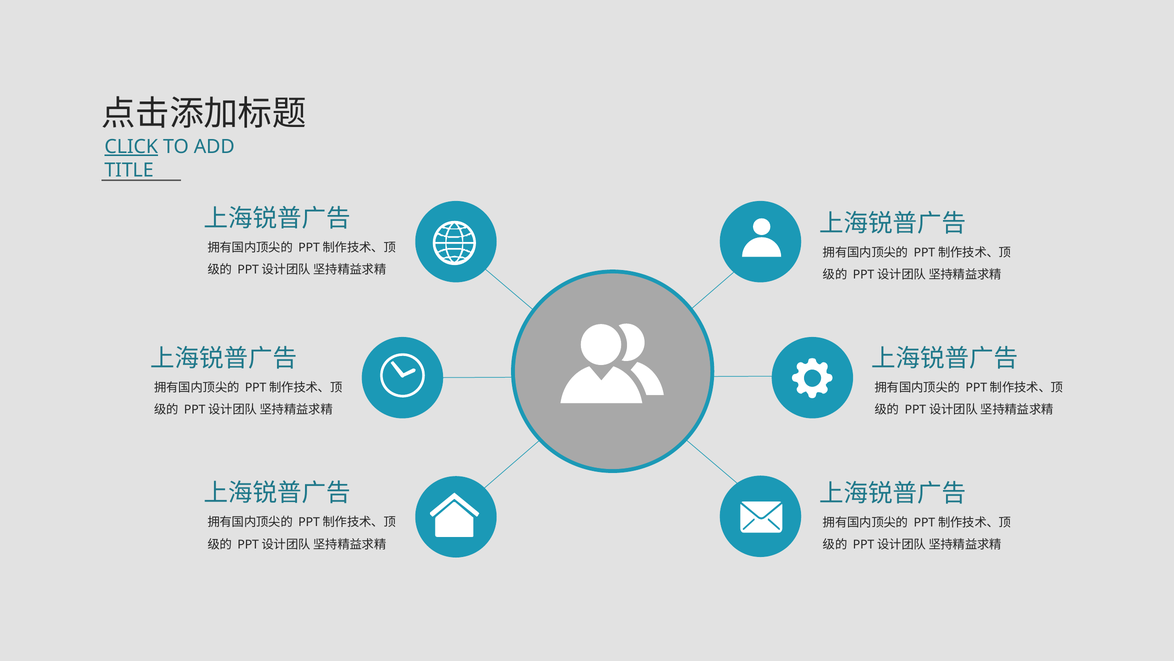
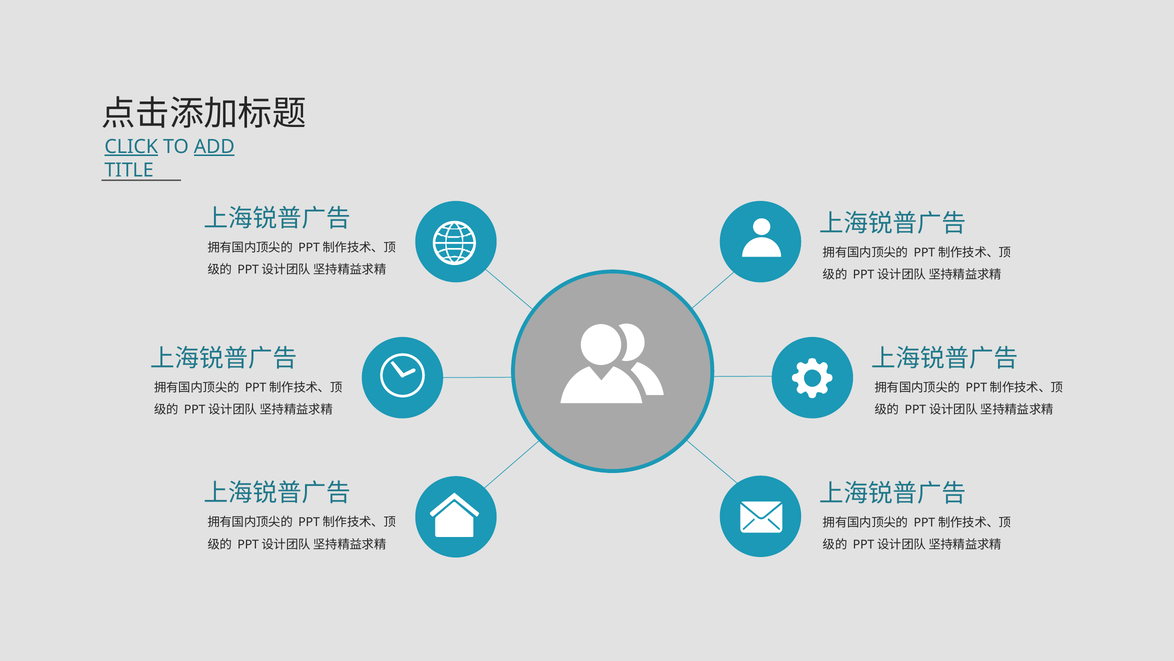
ADD underline: none -> present (214, 147)
